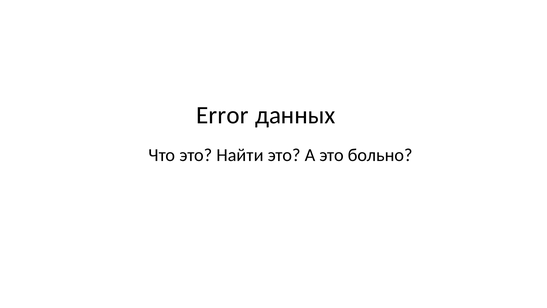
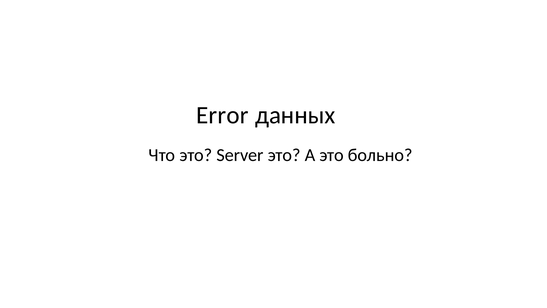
Найти: Найти -> Server (240, 155)
